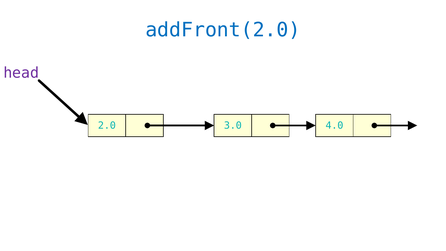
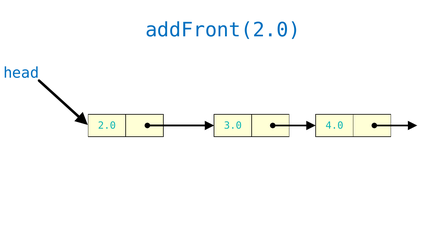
head colour: purple -> blue (21, 73)
